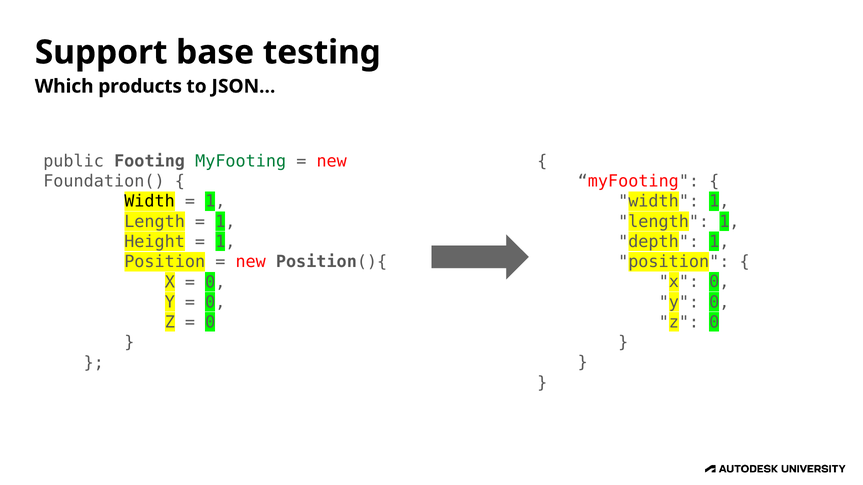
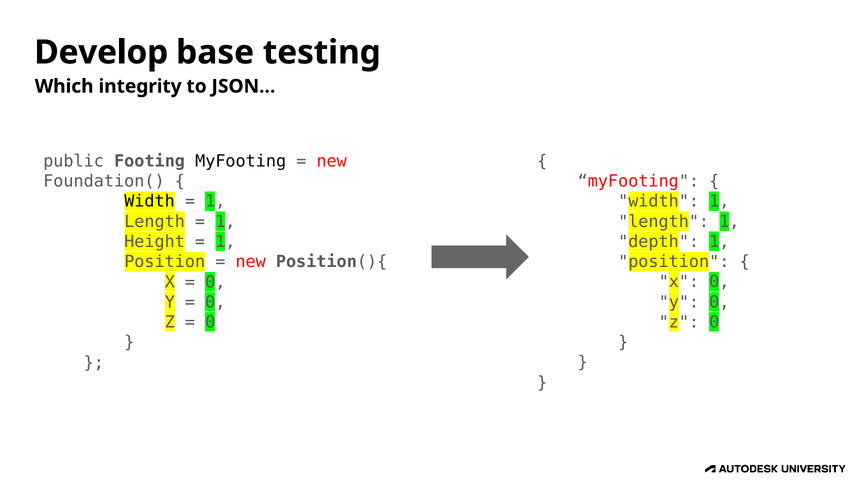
Support: Support -> Develop (101, 52)
products: products -> integrity (140, 86)
MyFooting colour: green -> black (241, 161)
